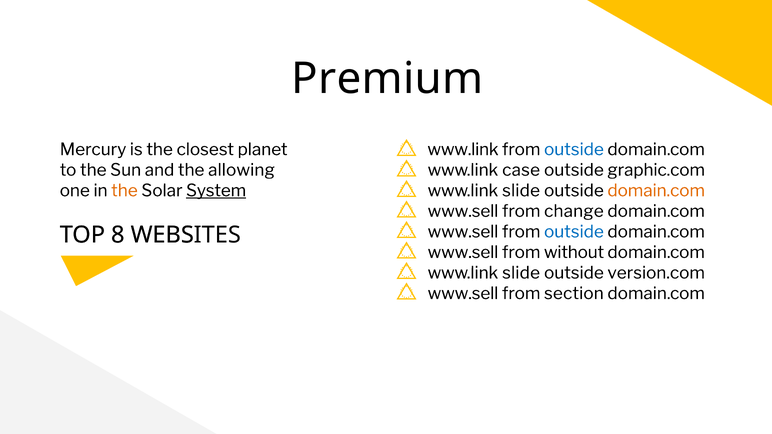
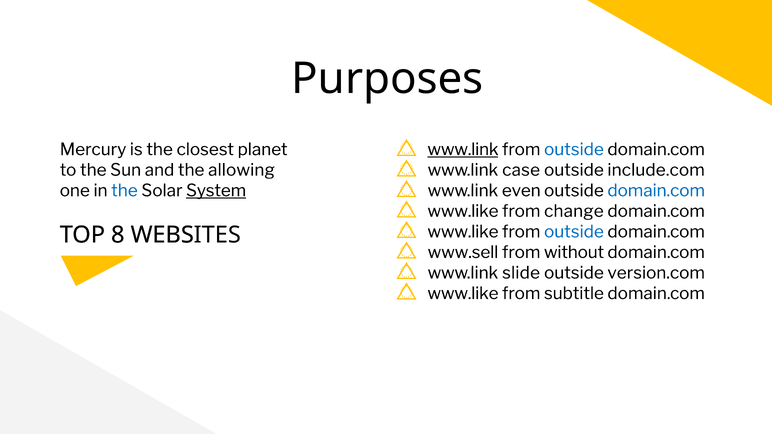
Premium: Premium -> Purposes (387, 79)
www.link underline: none -> present (463, 150)
graphic.com: graphic.com -> include.com (656, 170)
slide: slide -> even (521, 191)
domain.com colour: orange -> blue (656, 191)
the colour: orange -> blue (124, 191)
www.sell: www.sell -> www.like (463, 211)
www.sell: www.sell -> www.like (463, 232)
www.sell: www.sell -> www.like (463, 294)
section: section -> subtitle (574, 294)
